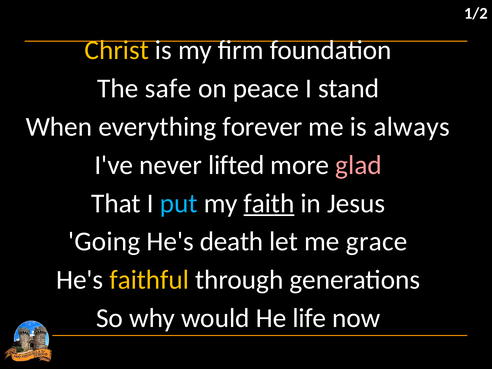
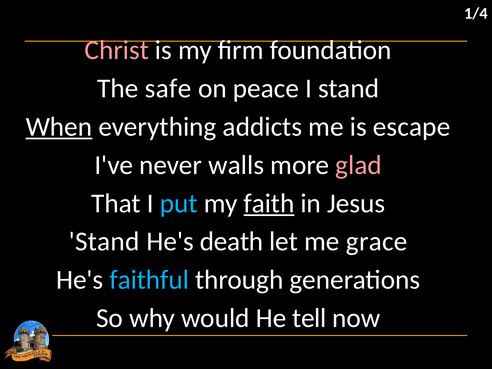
1/2: 1/2 -> 1/4 (476, 13)
Christ colour: yellow -> pink (117, 50)
When underline: none -> present (59, 127)
forever: forever -> addicts (262, 127)
always: always -> escape (412, 127)
lifted: lifted -> walls (236, 165)
Going: Going -> Stand (104, 242)
faithful colour: yellow -> light blue (149, 280)
life: life -> tell (309, 318)
